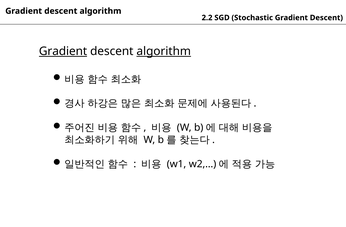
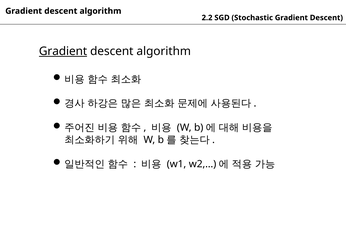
algorithm underline: present -> none (164, 51)
